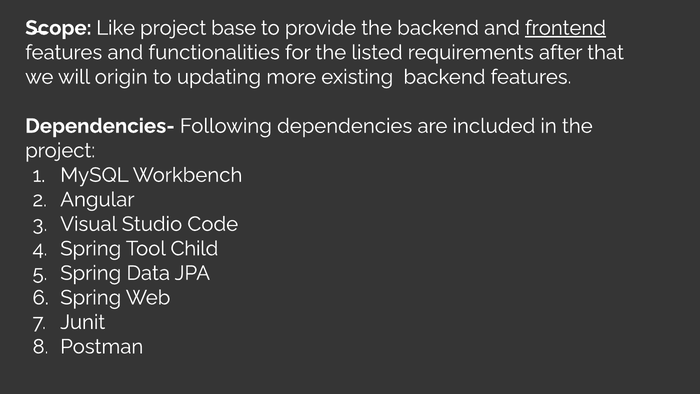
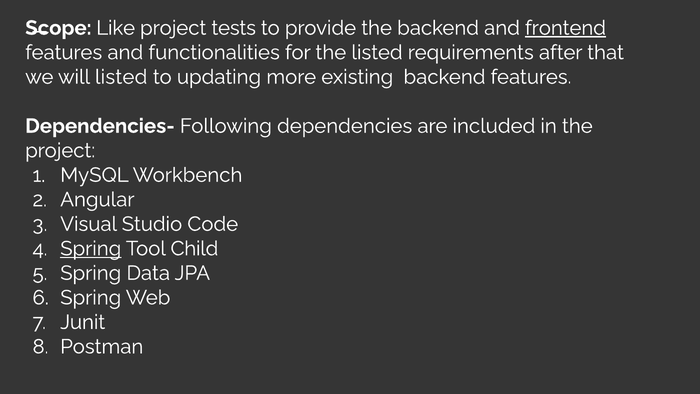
base: base -> tests (234, 28)
will origin: origin -> listed (121, 77)
Spring underline: none -> present (91, 248)
